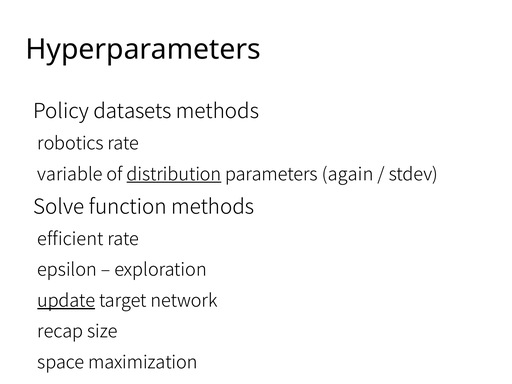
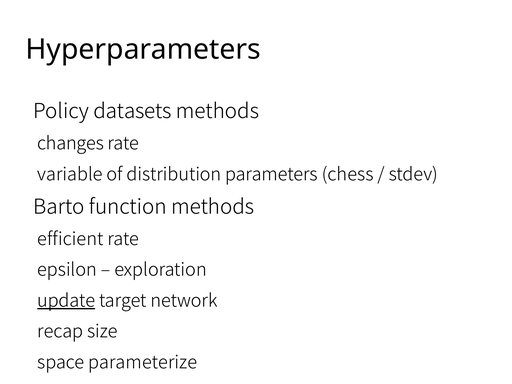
robotics: robotics -> changes (71, 144)
distribution underline: present -> none (174, 174)
again: again -> chess (348, 174)
Solve: Solve -> Barto (59, 207)
maximization: maximization -> parameterize (143, 362)
